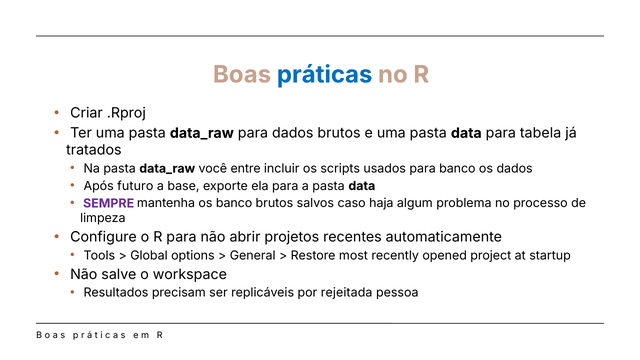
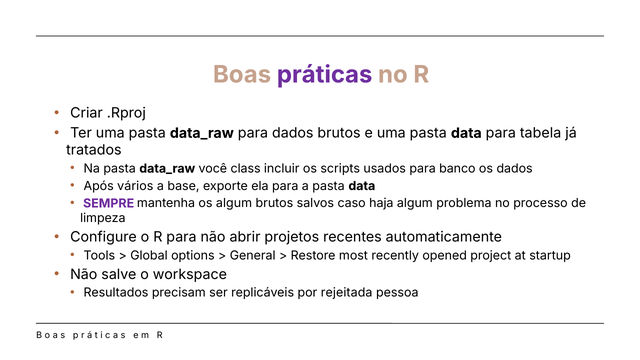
práticas colour: blue -> purple (325, 75)
entre: entre -> class (246, 169)
futuro: futuro -> vários (135, 186)
os banco: banco -> algum (234, 203)
